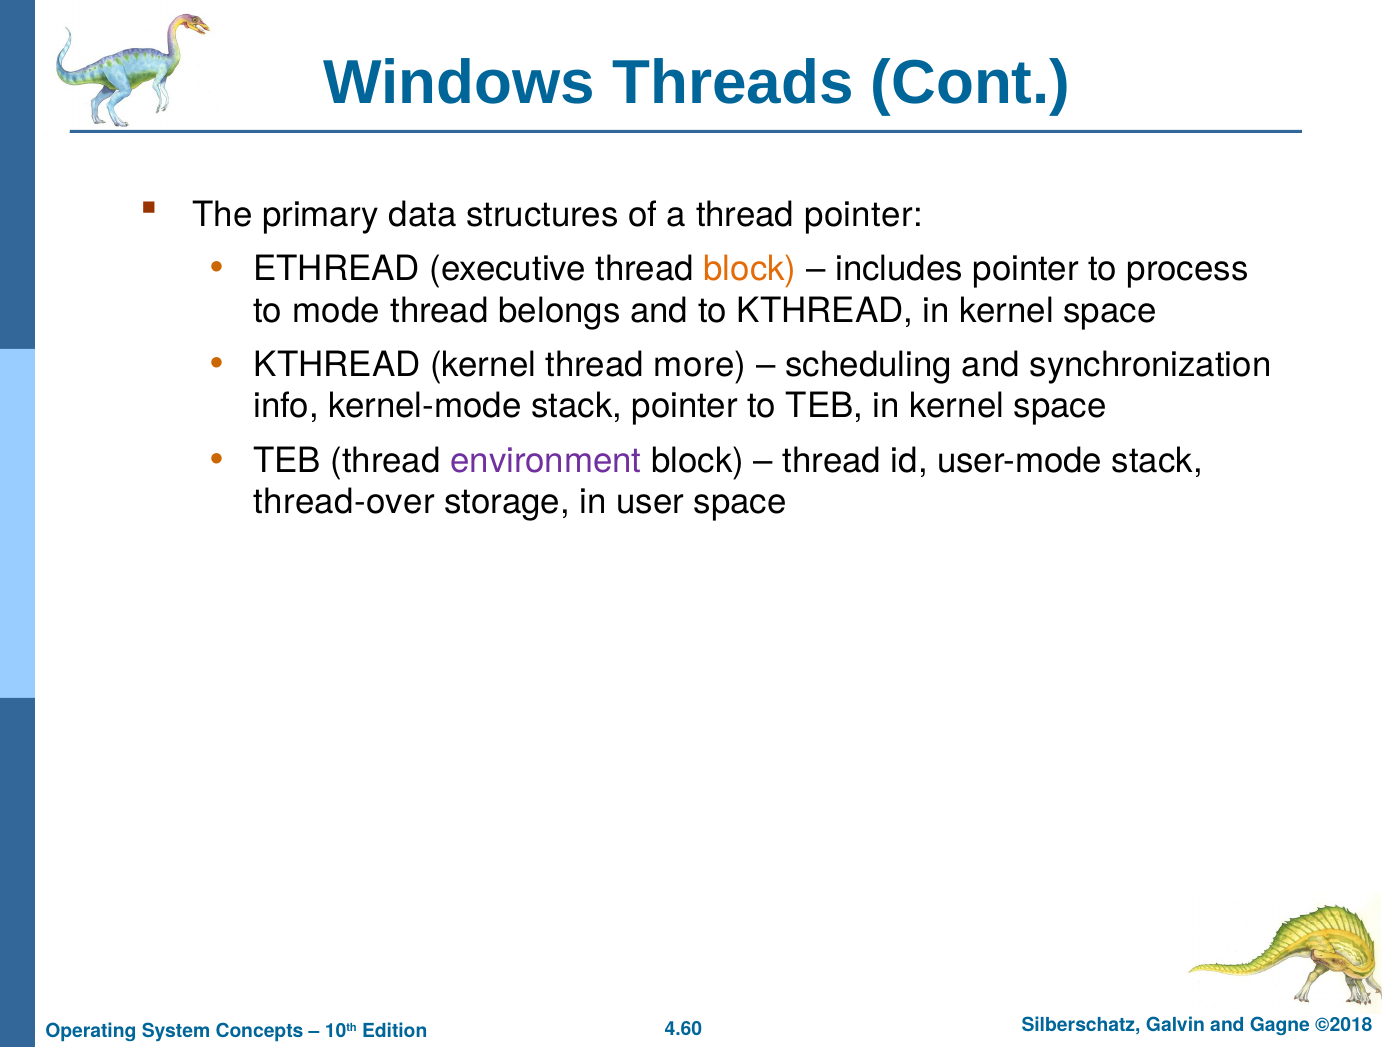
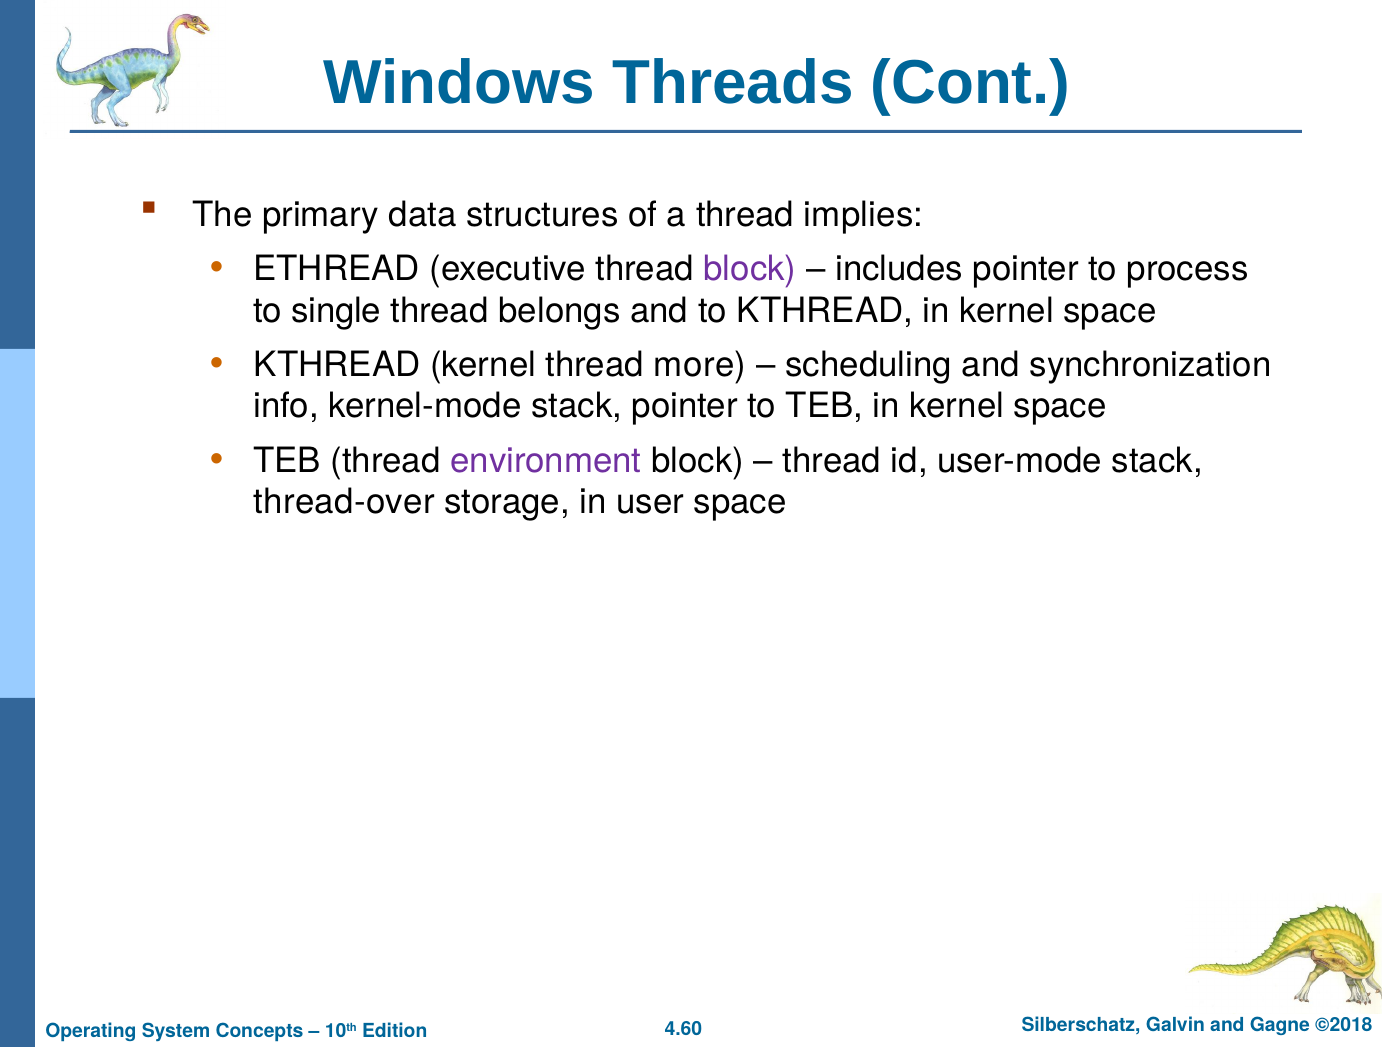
thread pointer: pointer -> implies (864, 214)
block colour: orange -> purple (750, 268)
mode: mode -> single (337, 310)
